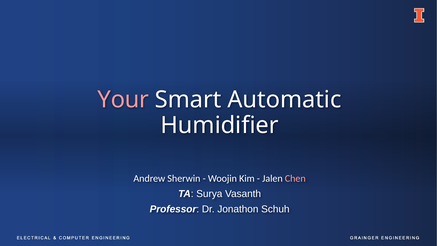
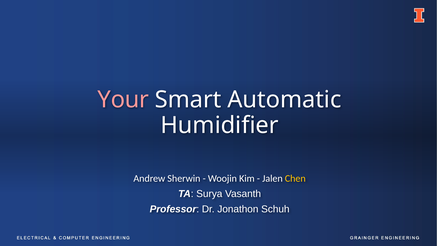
Chen colour: pink -> yellow (295, 178)
